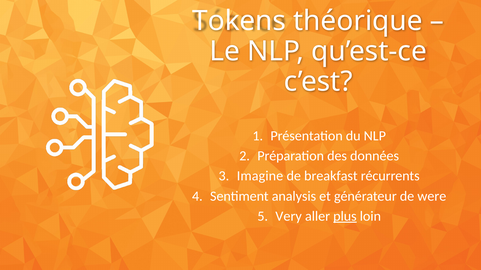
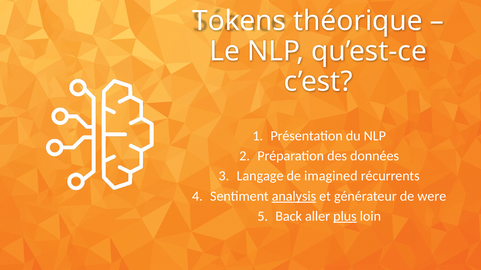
Imagine: Imagine -> Langage (260, 176)
breakfast: breakfast -> imagined (331, 176)
analysis underline: none -> present (294, 196)
Very: Very -> Back (289, 217)
